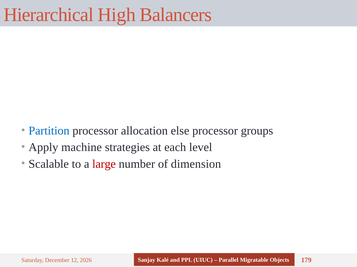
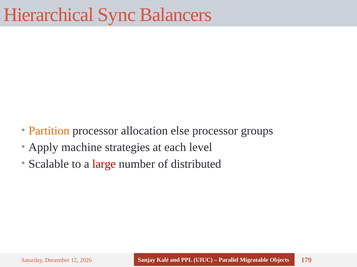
High: High -> Sync (117, 15)
Partition colour: blue -> orange (49, 131)
dimension: dimension -> distributed (196, 164)
